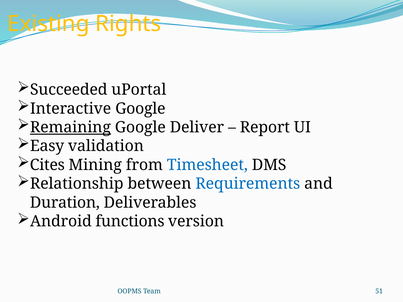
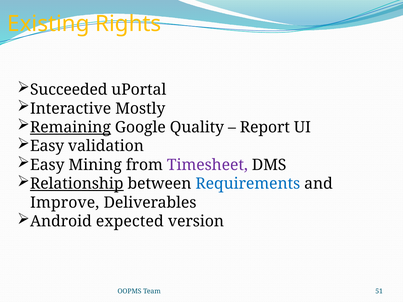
Interactive Google: Google -> Mostly (140, 109)
Deliver: Deliver -> Quality (197, 127)
Cites: Cites -> Easy (47, 165)
Timesheet colour: blue -> purple (207, 165)
Relationship underline: none -> present (77, 184)
Duration: Duration -> Improve (65, 203)
functions: functions -> expected (130, 222)
